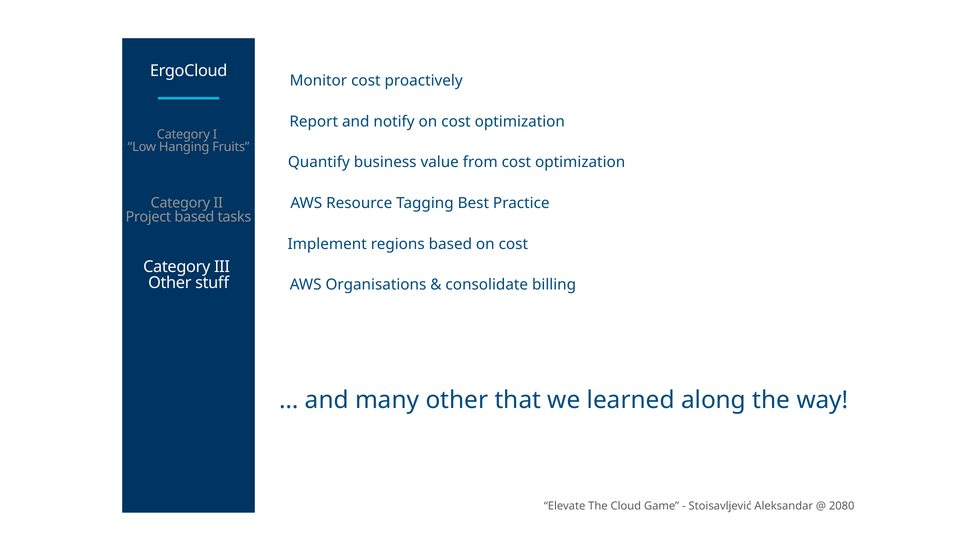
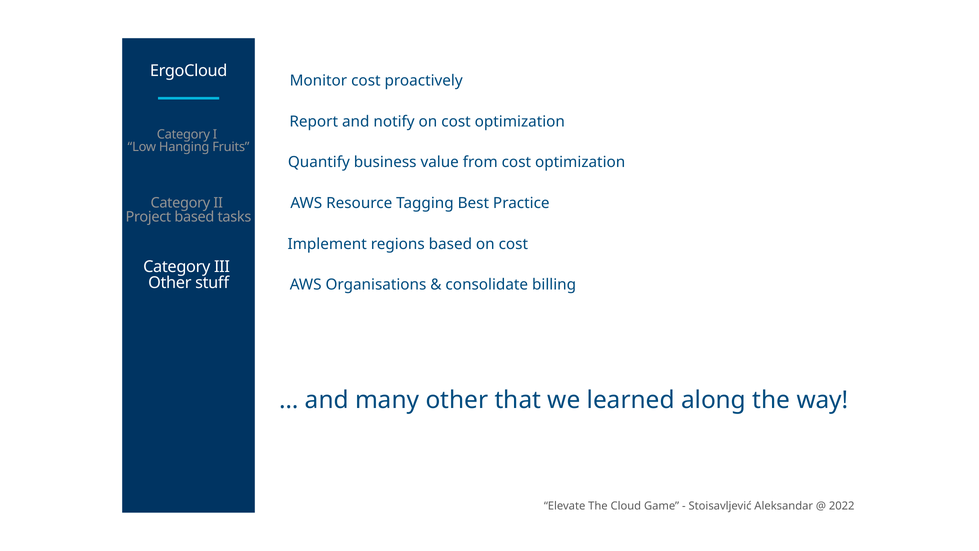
2080: 2080 -> 2022 (842, 506)
